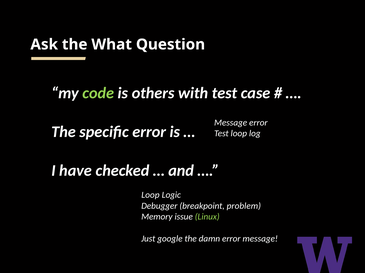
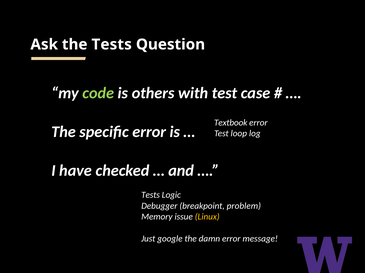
the What: What -> Tests (112, 45)
Message: Message -> Textbook (231, 123)
Loop: Loop -> Tests (151, 195)
Linux colour: light green -> yellow (207, 217)
